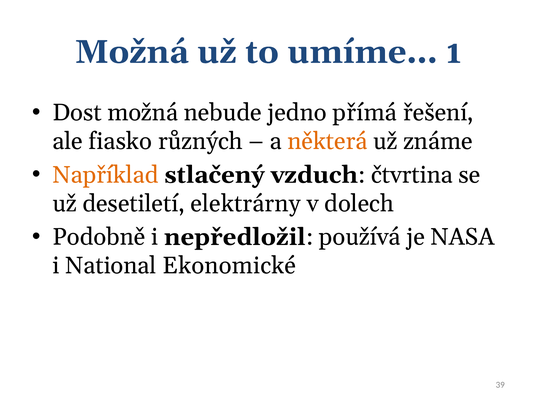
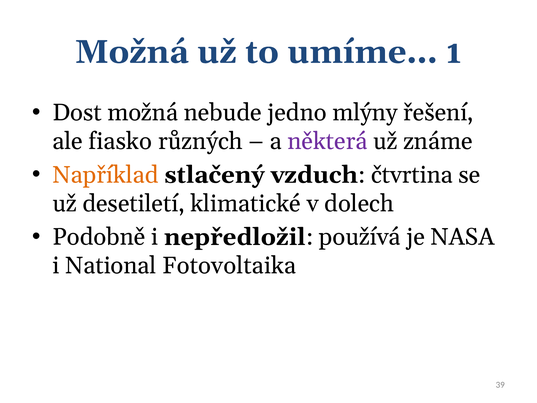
přímá: přímá -> mlýny (365, 113)
některá colour: orange -> purple (327, 141)
elektrárny: elektrárny -> klimatické (246, 203)
Ekonomické: Ekonomické -> Fotovoltaika (229, 266)
